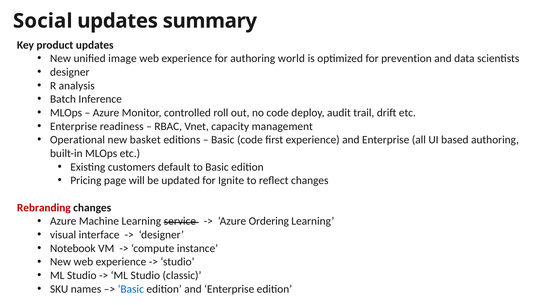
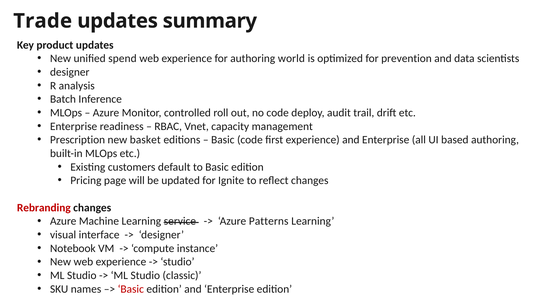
Social: Social -> Trade (43, 21)
image: image -> spend (122, 59)
Operational: Operational -> Prescription (78, 140)
Ordering: Ordering -> Patterns (269, 222)
Basic colour: blue -> red (131, 289)
